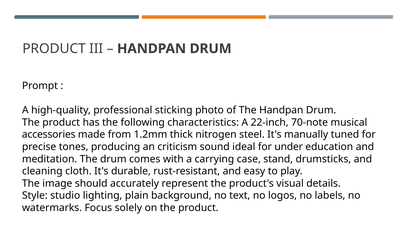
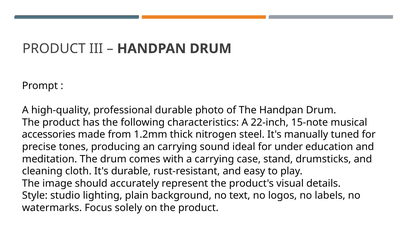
professional sticking: sticking -> durable (174, 110)
70-note: 70-note -> 15-note (310, 123)
an criticism: criticism -> carrying (177, 147)
